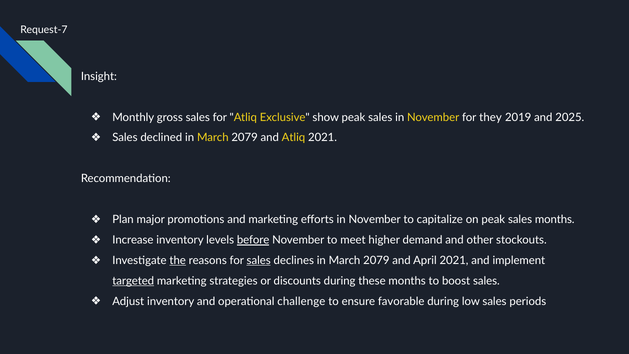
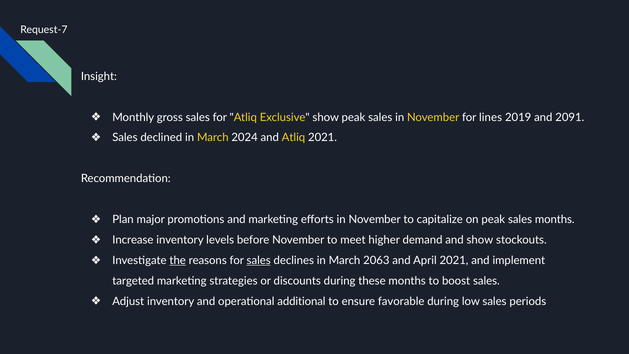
they: they -> lines (491, 117)
2025: 2025 -> 2091 (570, 117)
declined in March 2079: 2079 -> 2024 (245, 138)
before underline: present -> none (253, 240)
and other: other -> show (480, 240)
declines in March 2079: 2079 -> 2063 (376, 260)
targeted underline: present -> none (133, 281)
challenge: challenge -> additional (301, 301)
